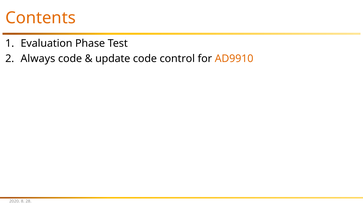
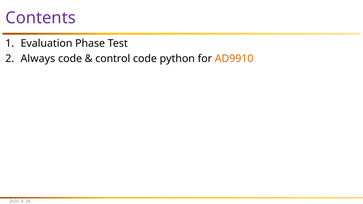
Contents colour: orange -> purple (40, 18)
update: update -> control (113, 59)
control: control -> python (177, 59)
